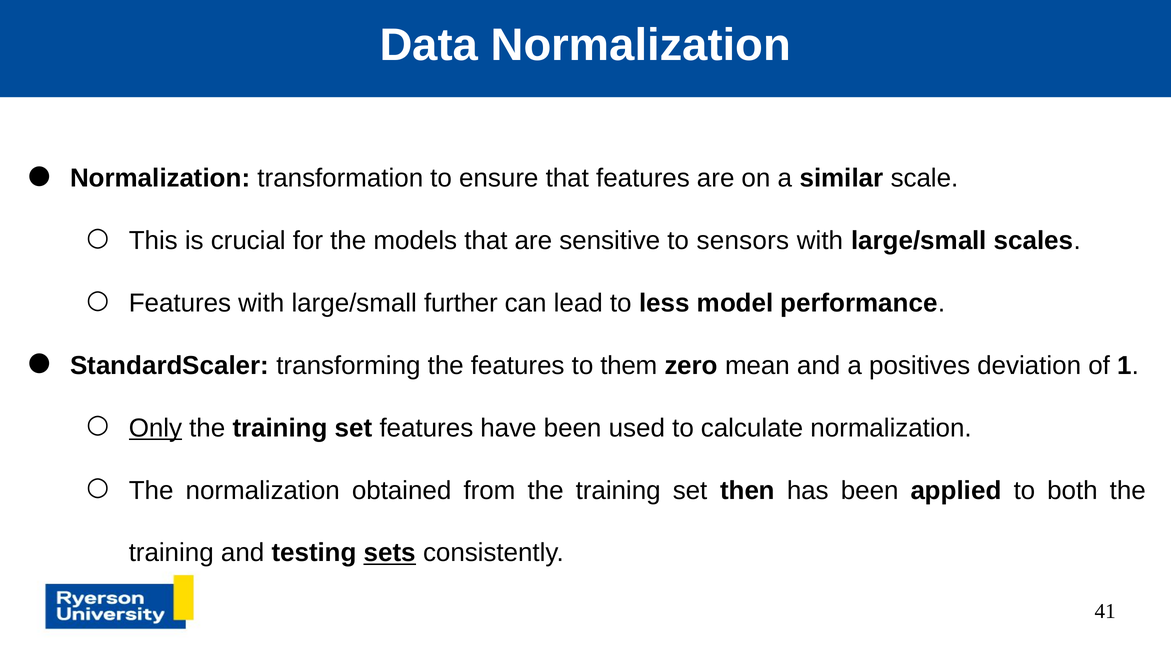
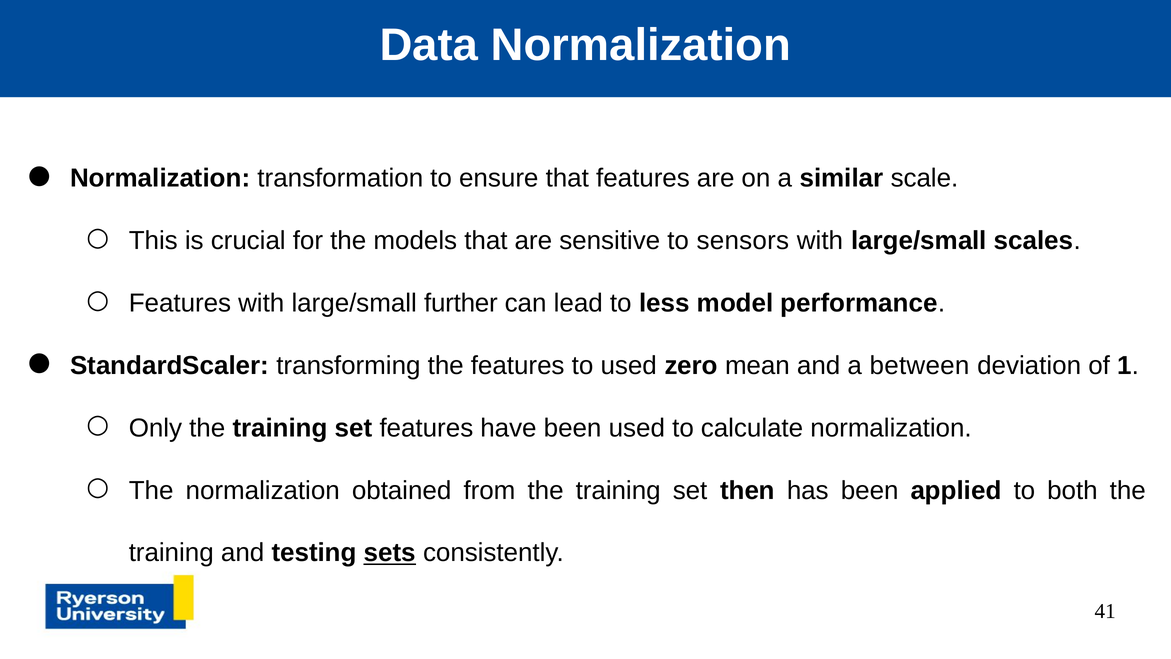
to them: them -> used (629, 365)
positives: positives -> between (919, 365)
Only underline: present -> none (155, 428)
